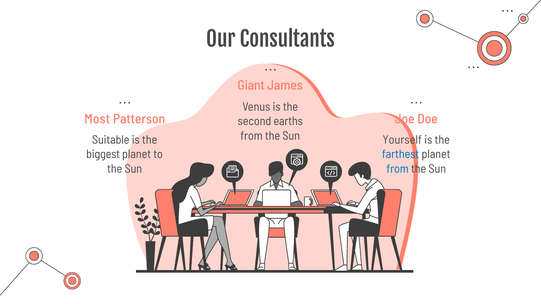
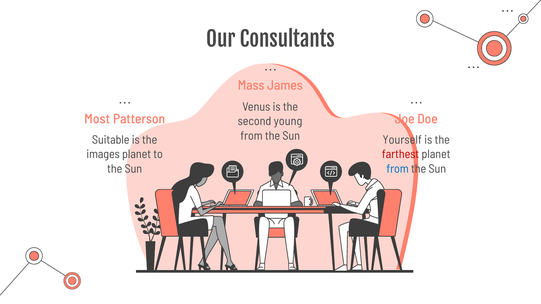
Giant: Giant -> Mass (251, 86)
earths: earths -> young (288, 121)
biggest: biggest -> images (103, 154)
farthest colour: blue -> red (401, 154)
